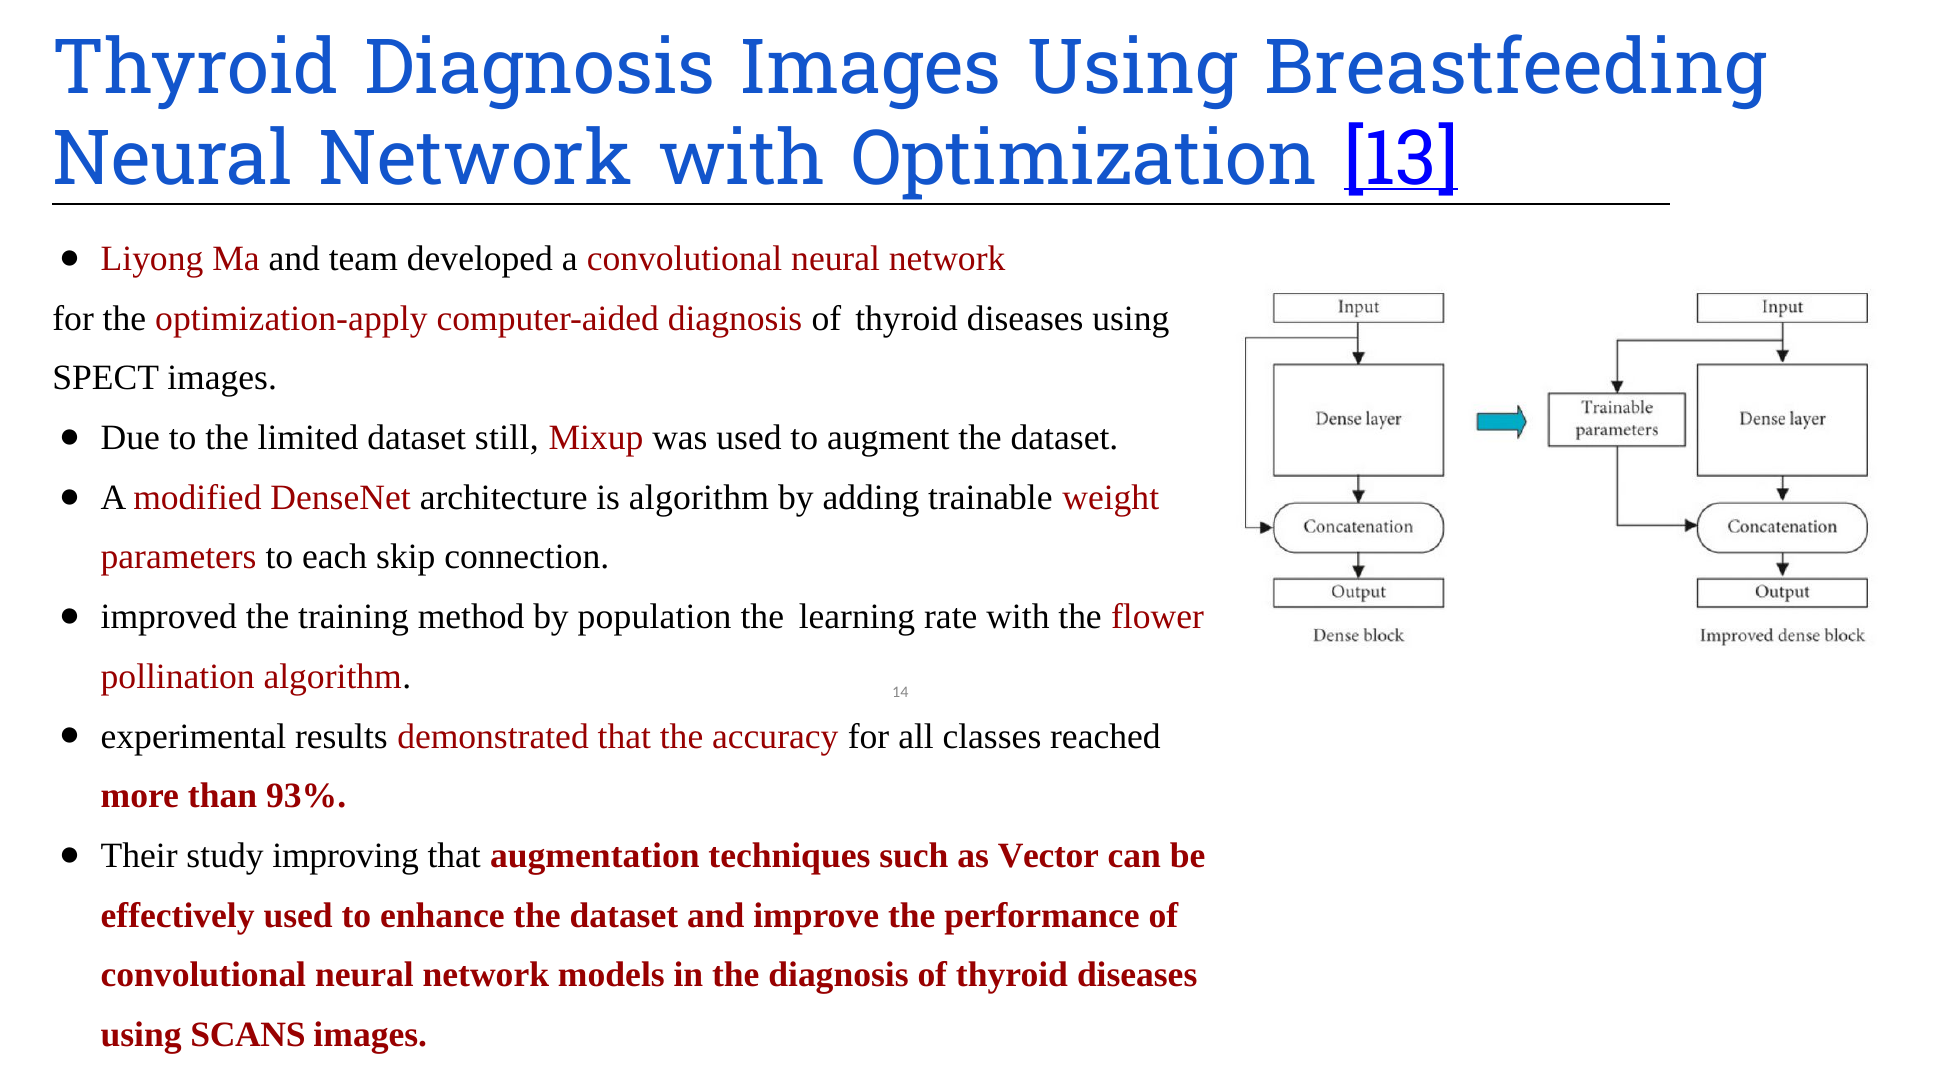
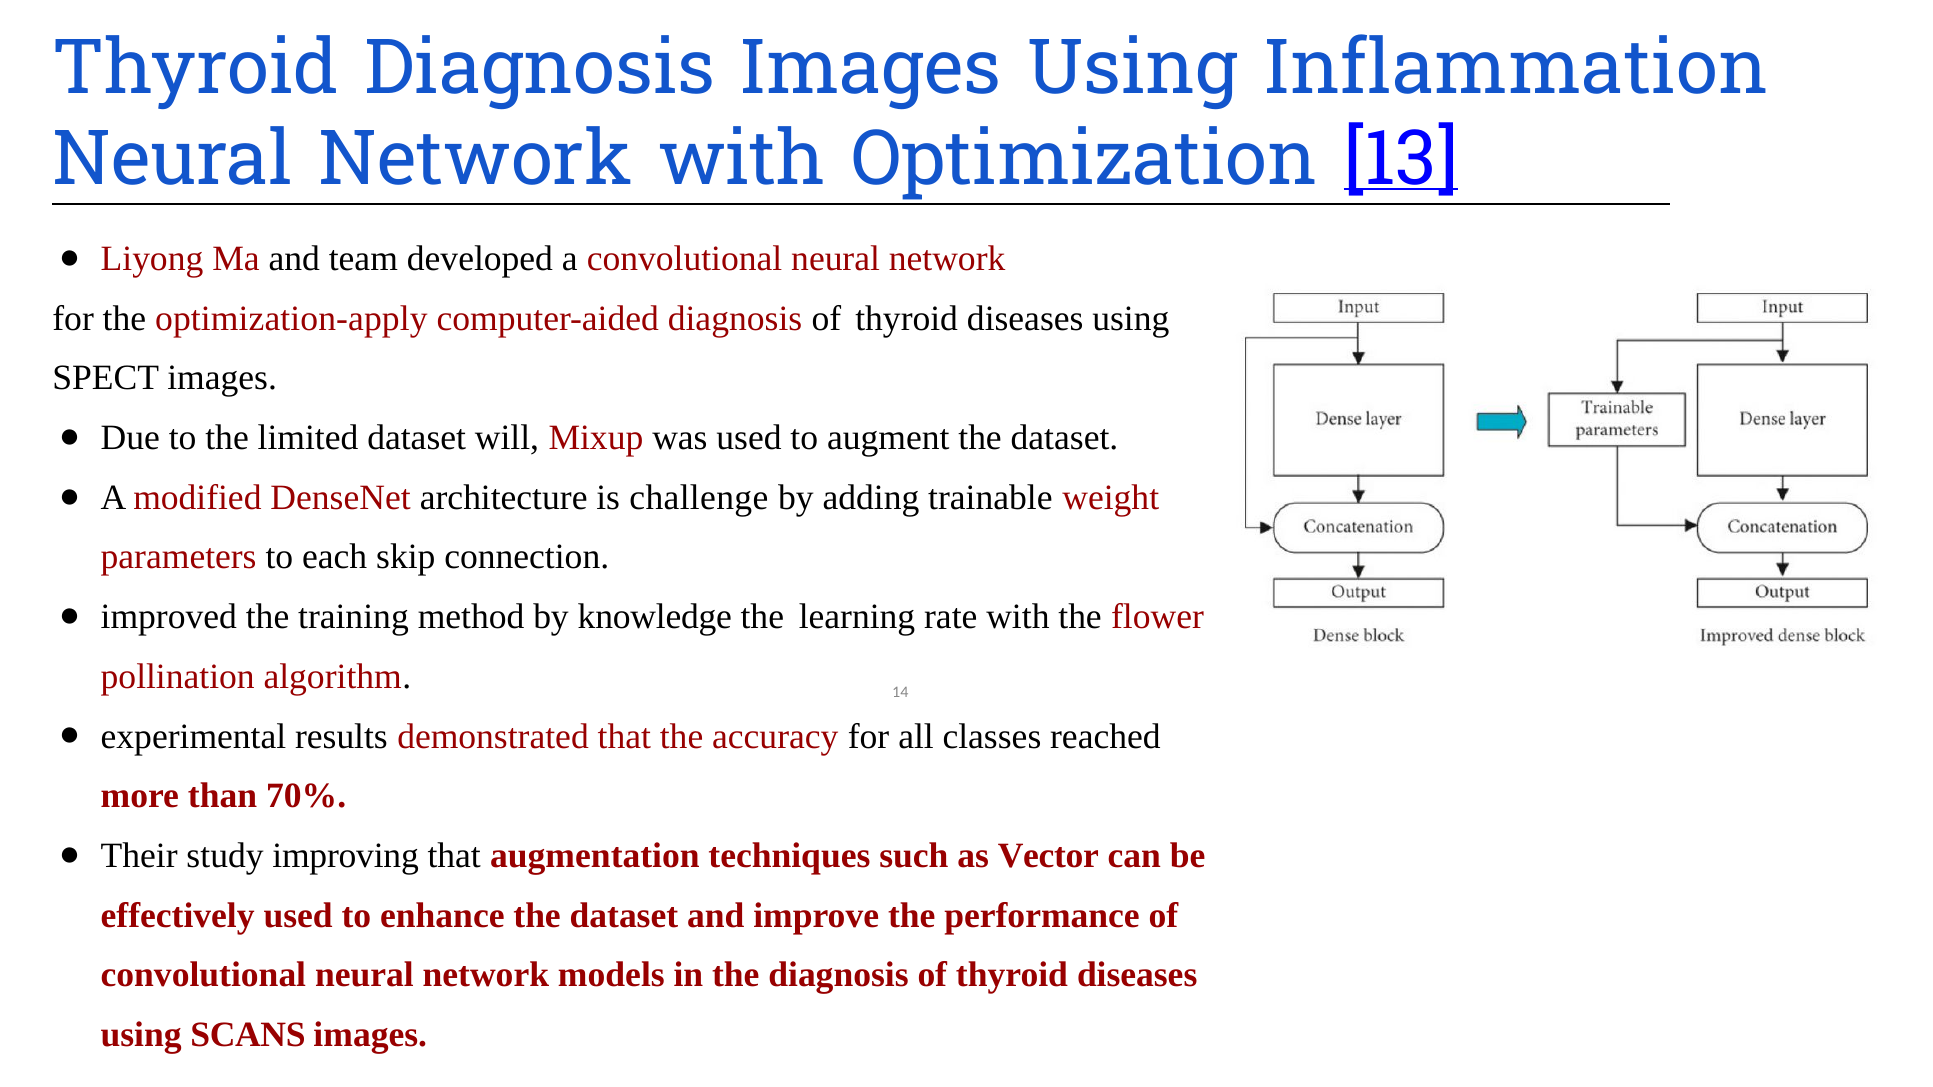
Breastfeeding: Breastfeeding -> Inflammation (1516, 68)
still: still -> will (507, 438)
is algorithm: algorithm -> challenge (699, 498)
population: population -> knowledge (655, 617)
93%: 93% -> 70% (306, 796)
